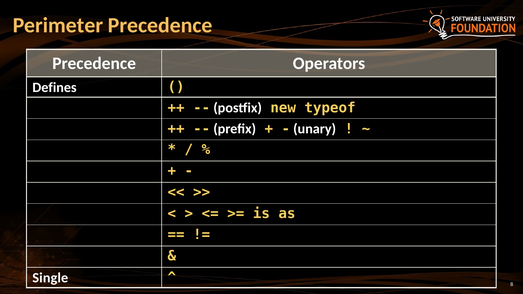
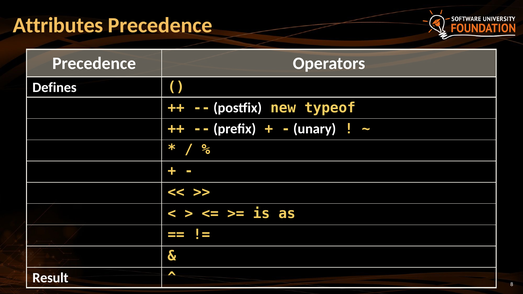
Perimeter: Perimeter -> Attributes (58, 25)
Single: Single -> Result (50, 278)
